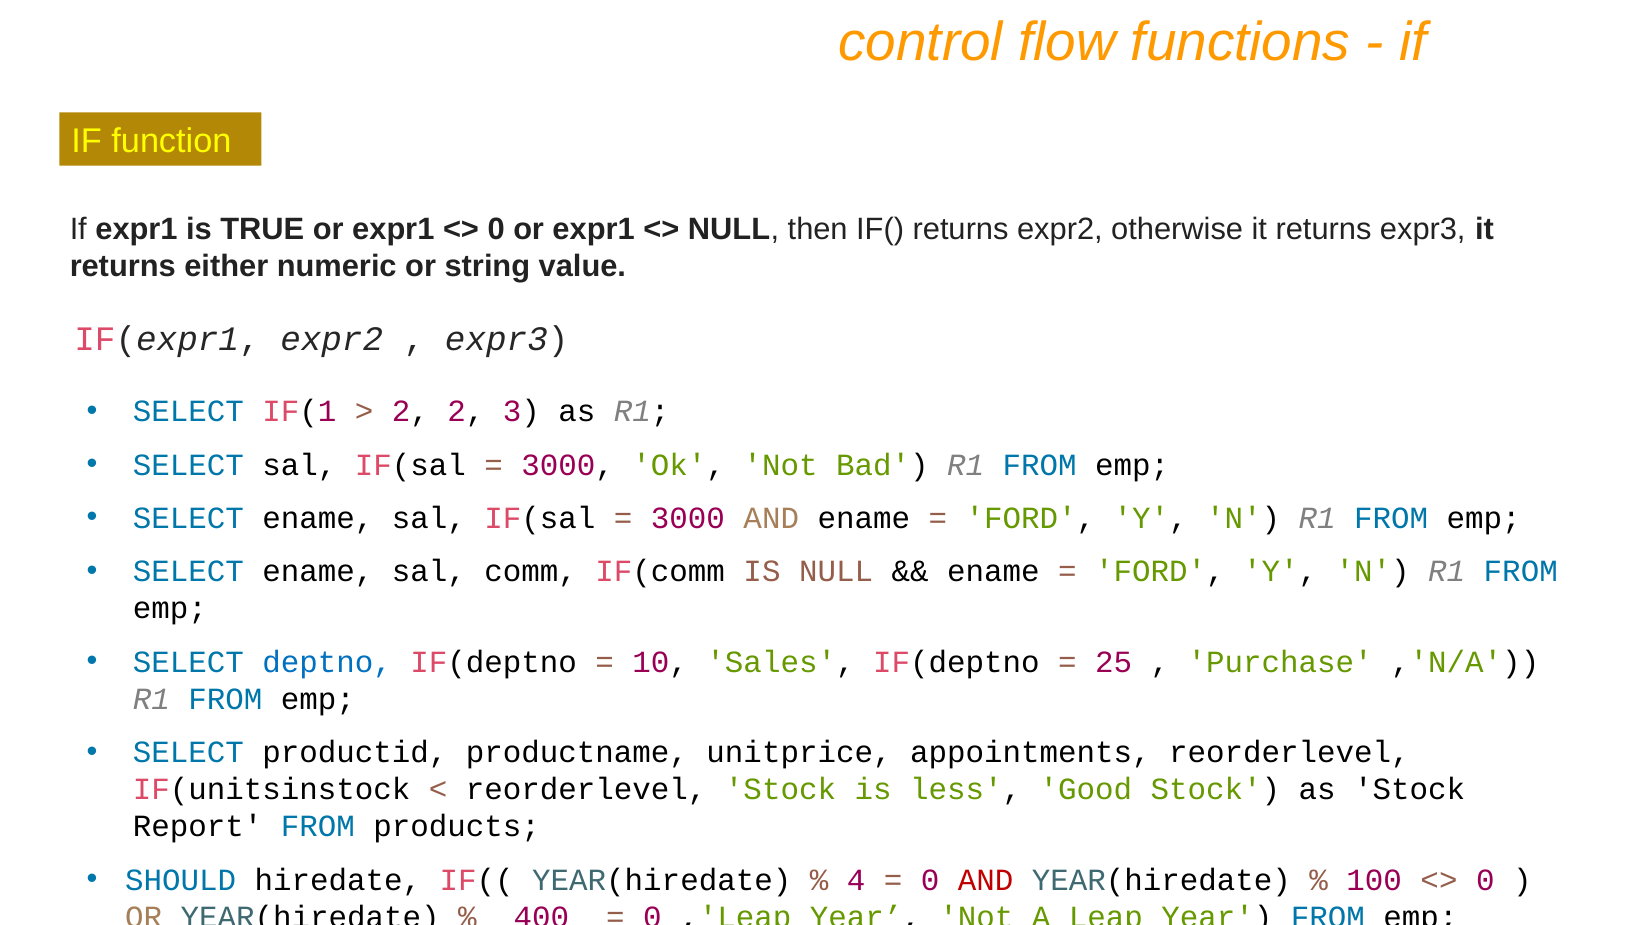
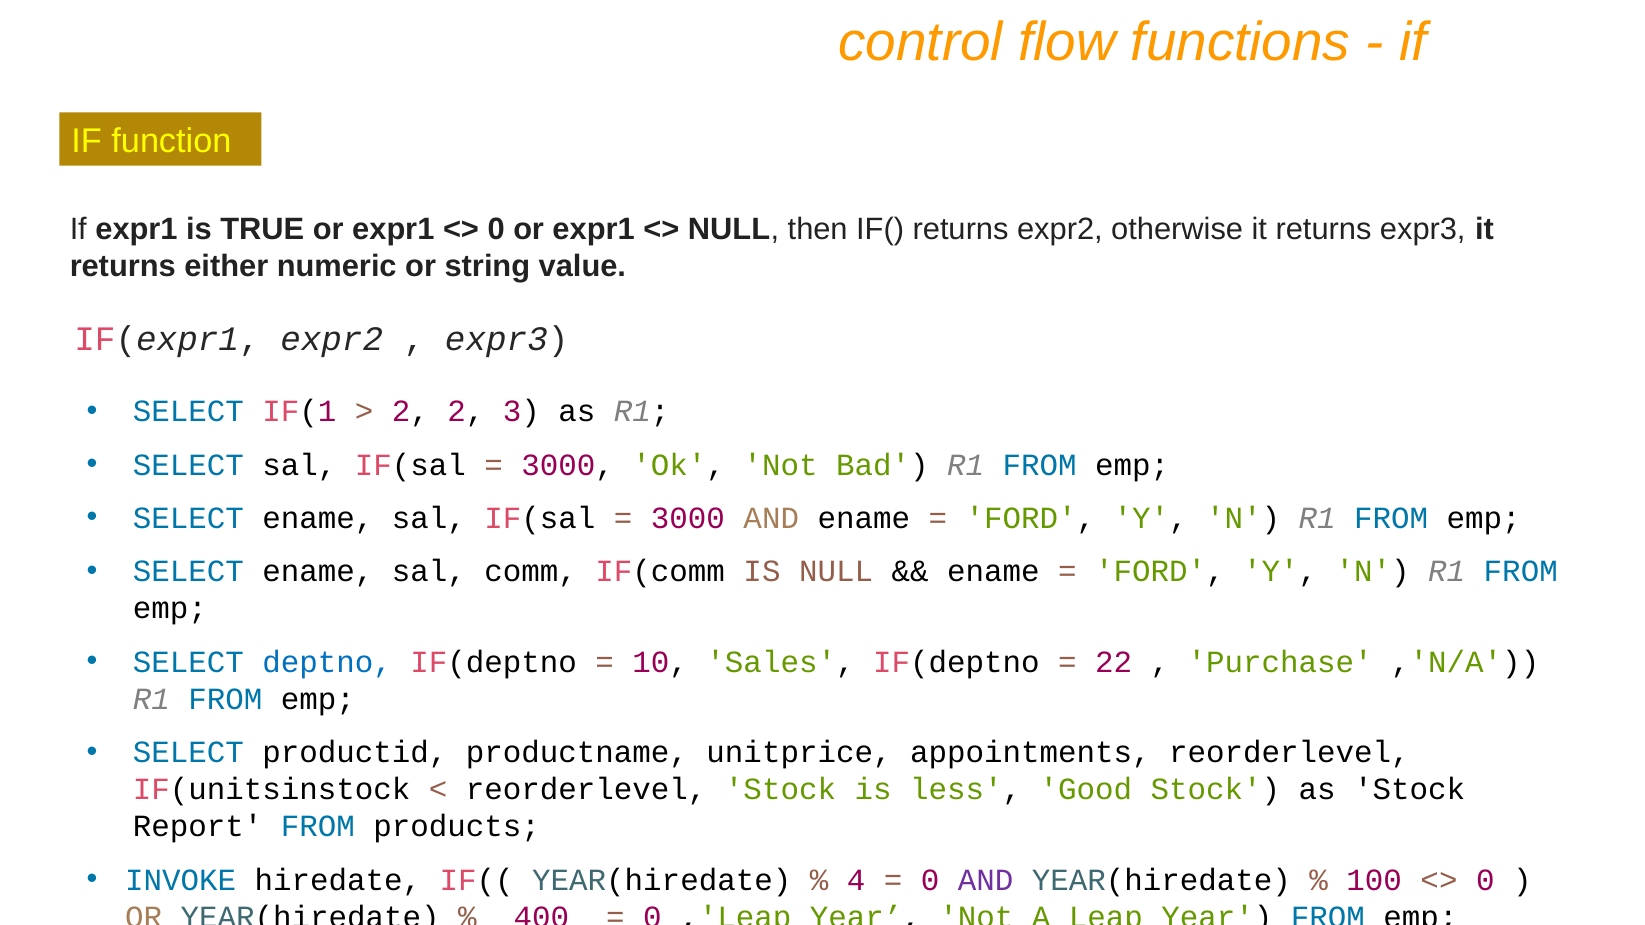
25: 25 -> 22 (1114, 662)
SHOULD: SHOULD -> INVOKE (181, 880)
AND colour: red -> purple (986, 880)
